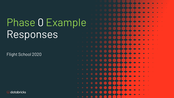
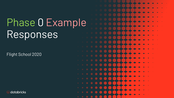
Example colour: light green -> pink (66, 23)
